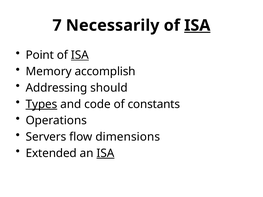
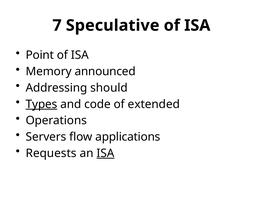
Necessarily: Necessarily -> Speculative (113, 25)
ISA underline: present -> none (197, 25)
ISA underline: present -> none (80, 55)
accomplish: accomplish -> announced (105, 72)
constants: constants -> extended (154, 104)
dimensions: dimensions -> applications (128, 137)
Extended: Extended -> Requests (51, 153)
